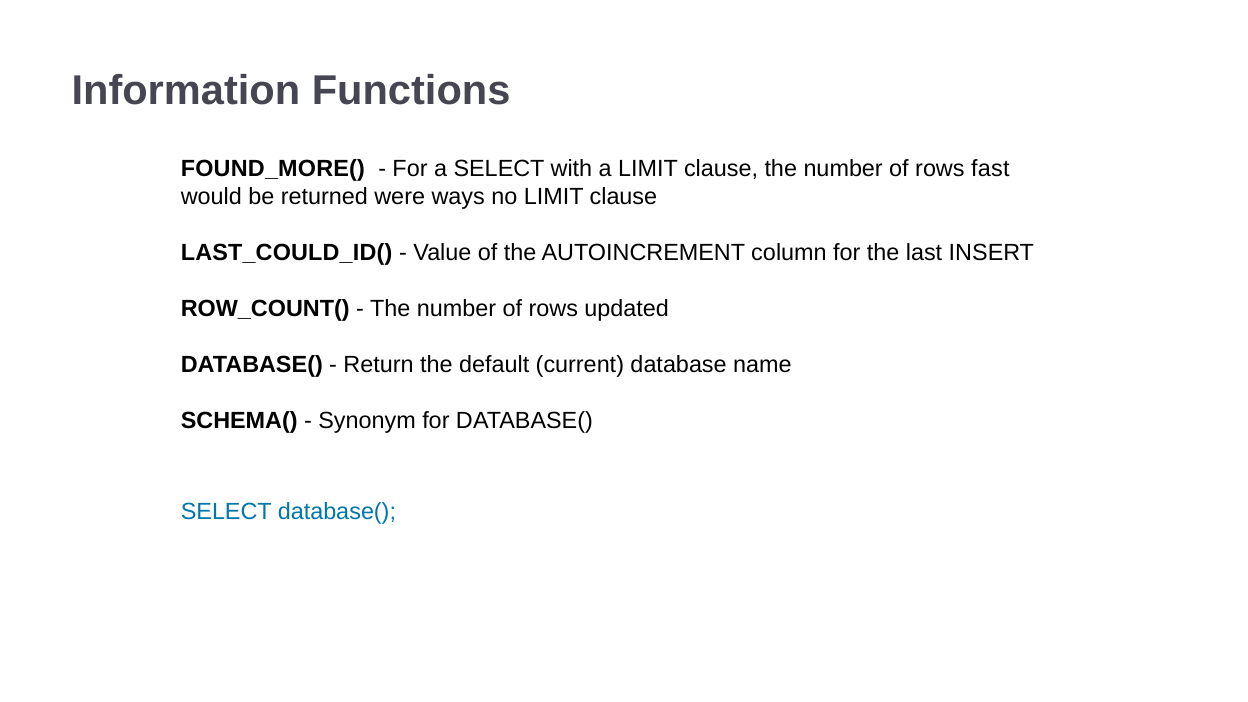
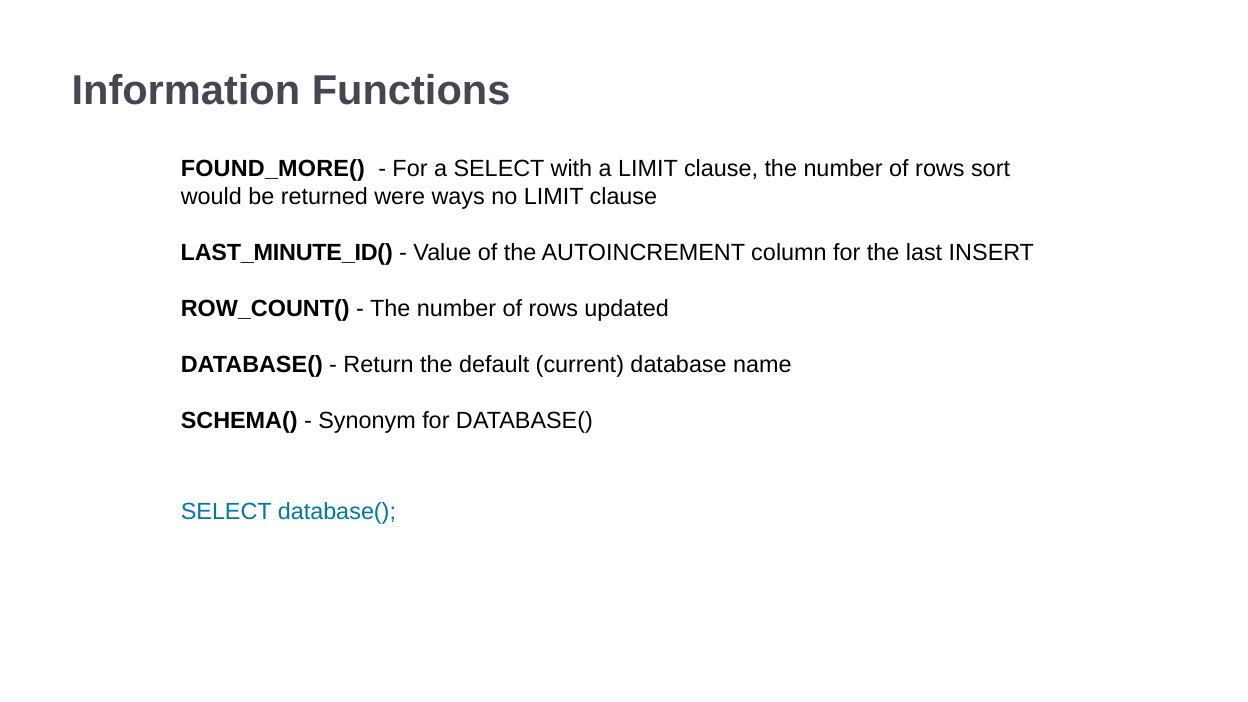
fast: fast -> sort (991, 168)
LAST_COULD_ID(: LAST_COULD_ID( -> LAST_MINUTE_ID( (287, 253)
